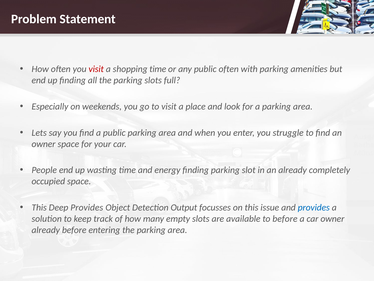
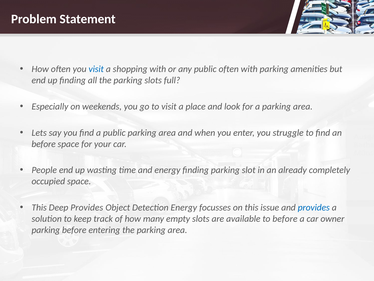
visit colour: red -> blue (96, 69)
shopping time: time -> with (158, 69)
owner: owner -> before (44, 144)
Detection Output: Output -> Energy (184, 207)
already: already -> parking (46, 230)
